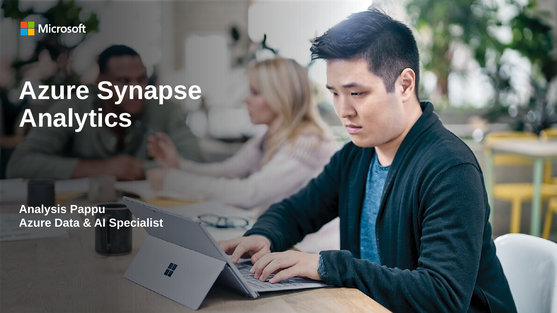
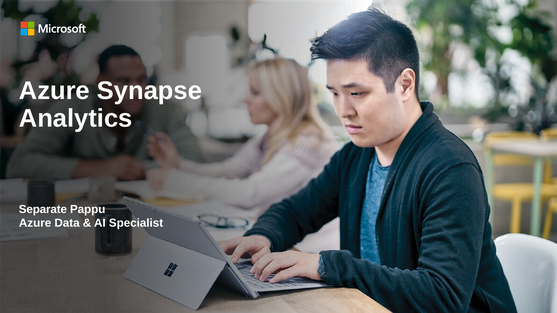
Analysis: Analysis -> Separate (43, 209)
